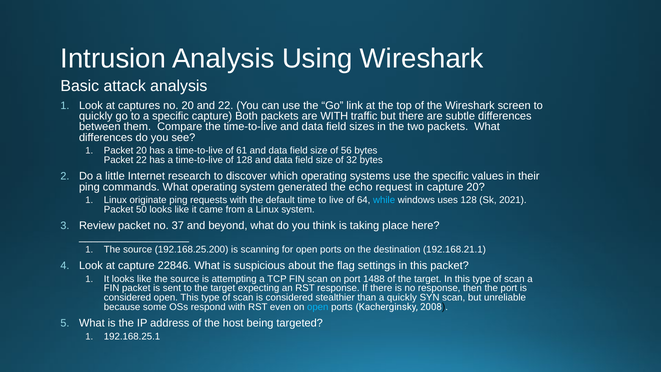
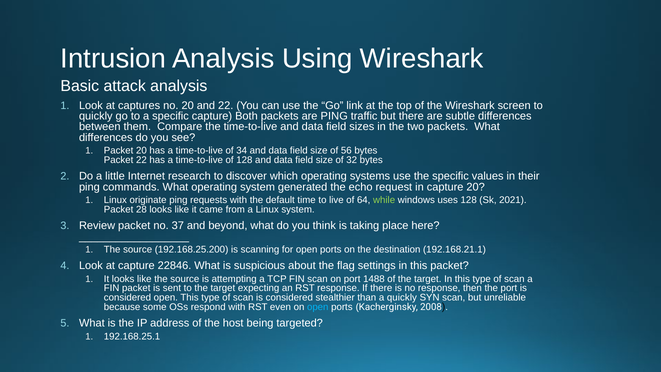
are WITH: WITH -> PING (334, 116)
61: 61 -> 34 (242, 151)
while colour: light blue -> light green (384, 200)
50: 50 -> 28 (141, 209)
